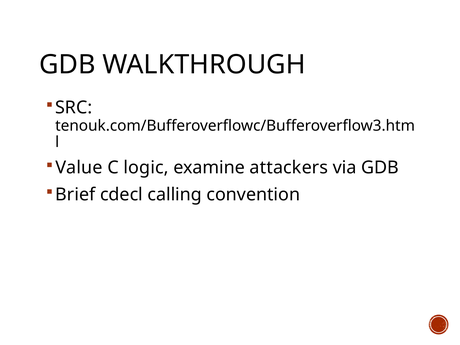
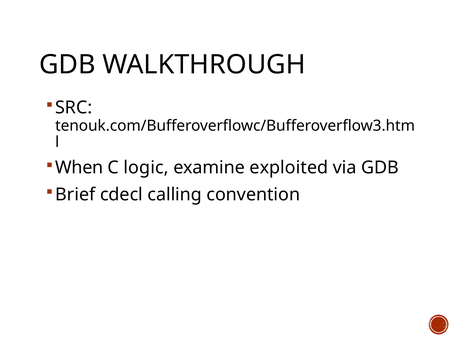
Value: Value -> When (79, 168)
attackers: attackers -> exploited (289, 168)
